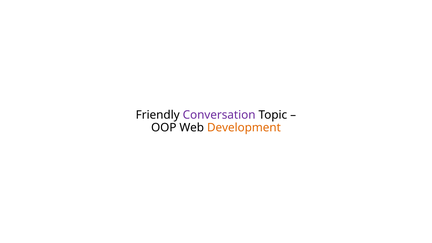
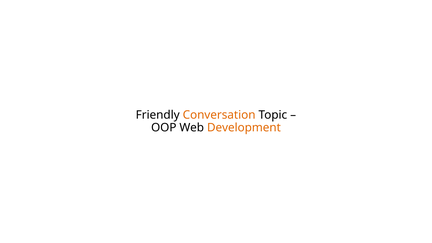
Conversation colour: purple -> orange (219, 115)
